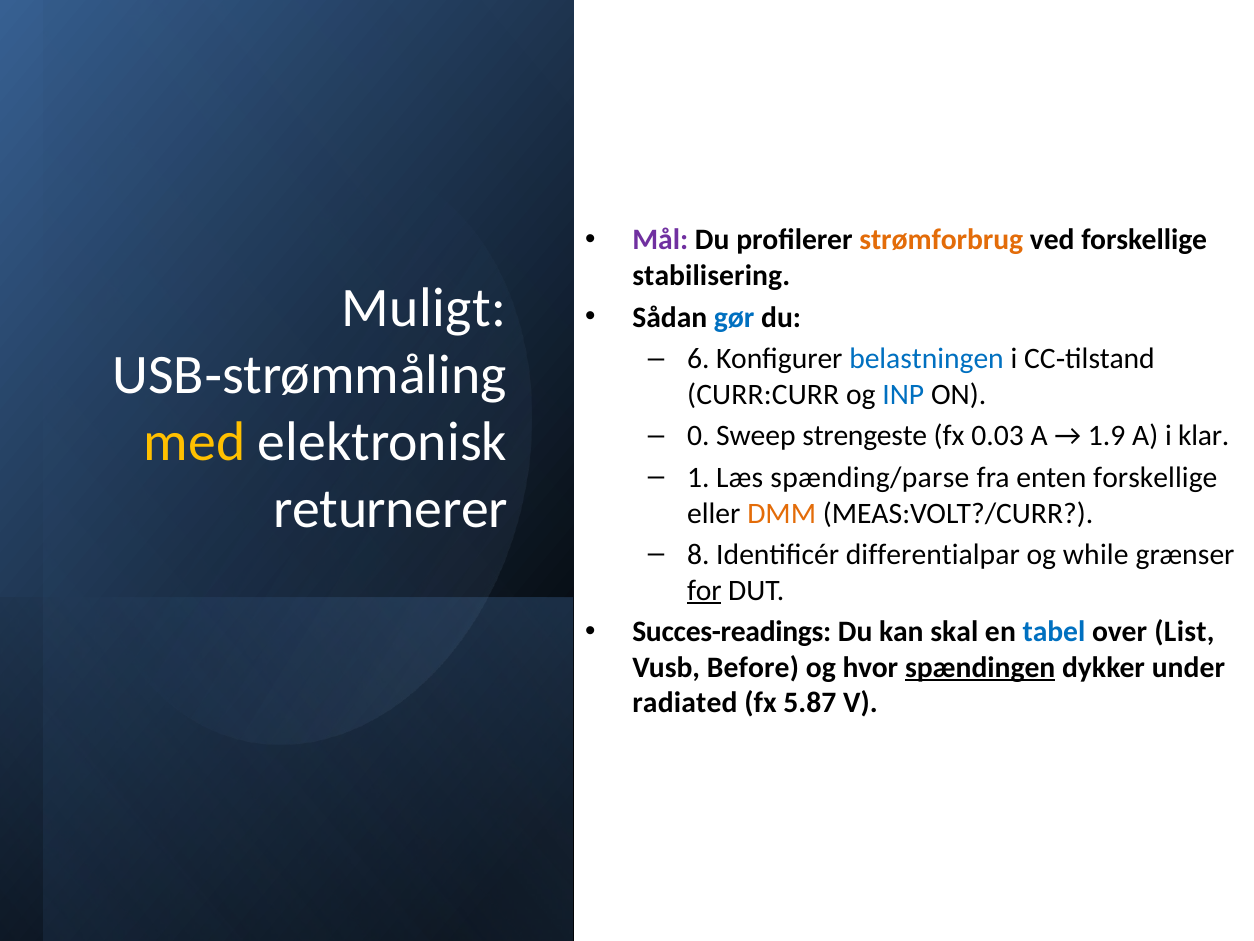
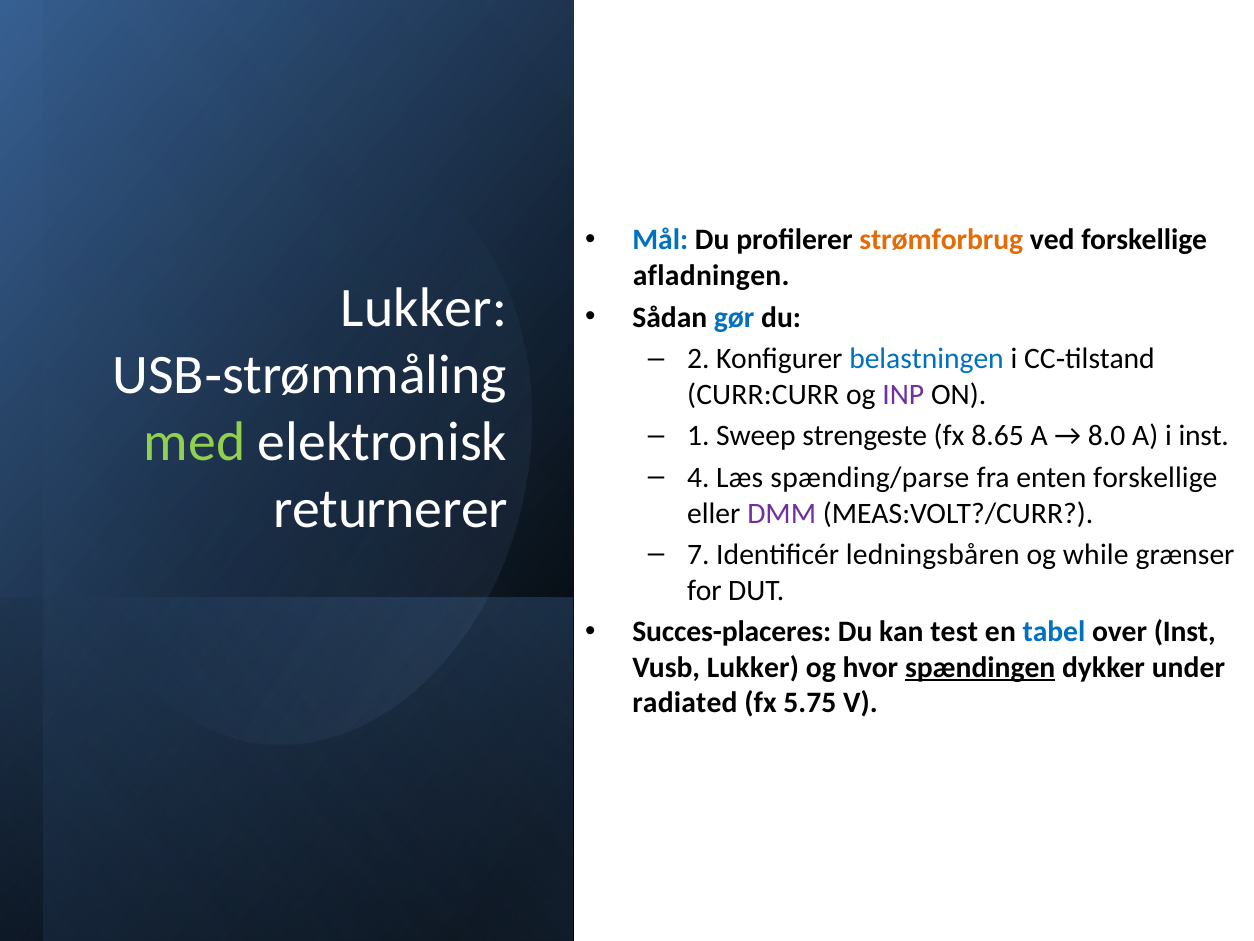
Mål colour: purple -> blue (660, 240)
stabilisering: stabilisering -> afladningen (711, 276)
Muligt: Muligt -> Lukker (424, 308)
6: 6 -> 2 (698, 359)
INP colour: blue -> purple (903, 394)
med colour: yellow -> light green (195, 442)
0: 0 -> 1 (698, 436)
0.03: 0.03 -> 8.65 (998, 436)
1.9: 1.9 -> 8.0 (1107, 436)
i klar: klar -> inst (1204, 436)
1: 1 -> 4 (698, 477)
DMM colour: orange -> purple (782, 513)
8: 8 -> 7 (698, 554)
differentialpar: differentialpar -> ledningsbåren (933, 554)
for underline: present -> none (704, 590)
Succes-readings: Succes-readings -> Succes-placeres (732, 632)
skal: skal -> test (954, 632)
over List: List -> Inst (1185, 632)
Vusb Before: Before -> Lukker (753, 667)
5.87: 5.87 -> 5.75 (810, 703)
